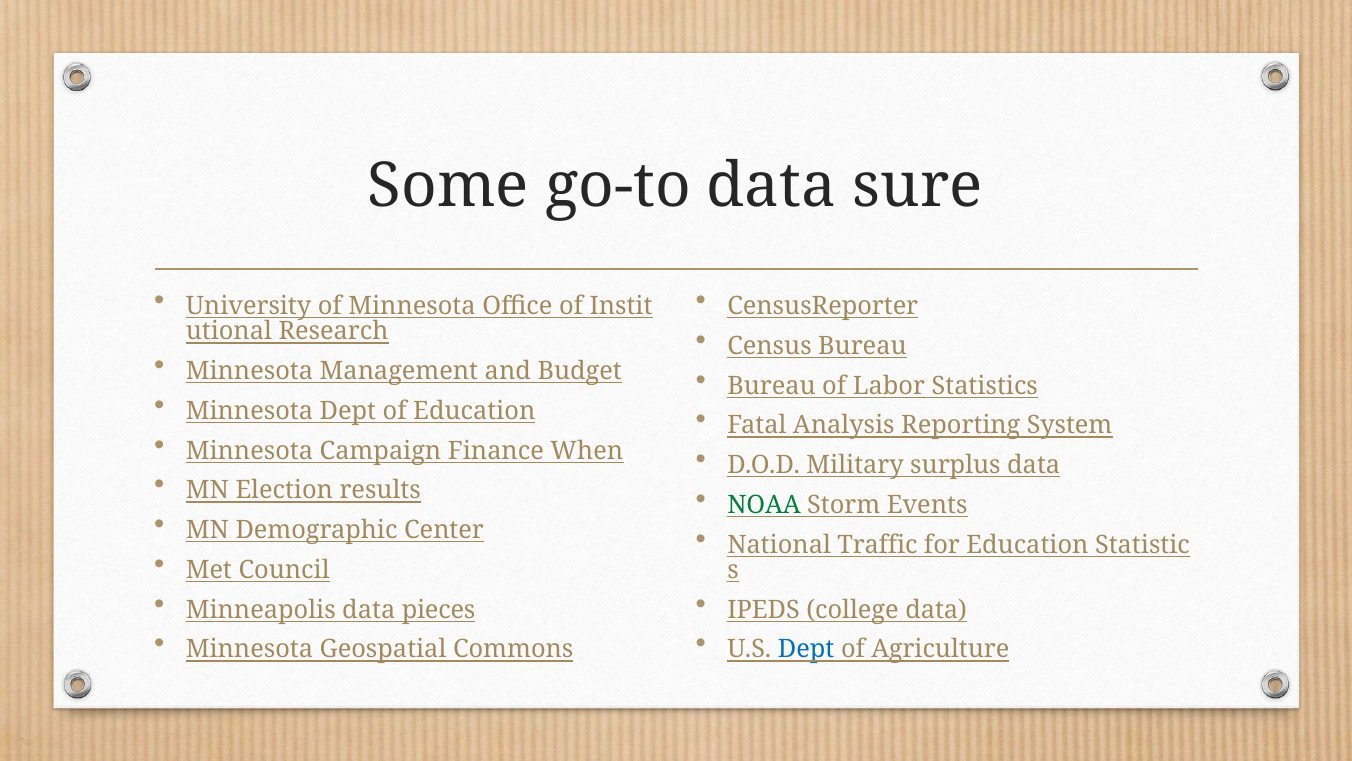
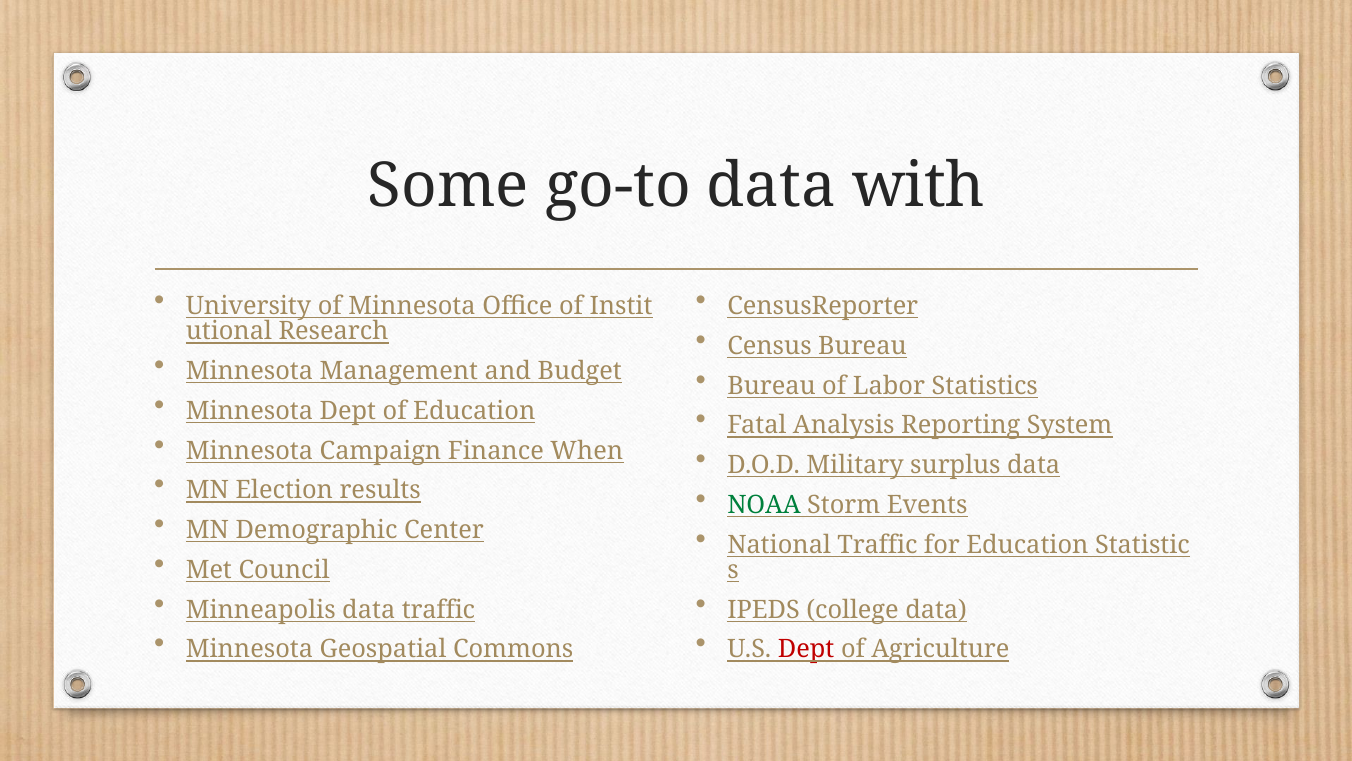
sure: sure -> with (918, 186)
data pieces: pieces -> traffic (438, 609)
Dept colour: blue -> red (806, 649)
